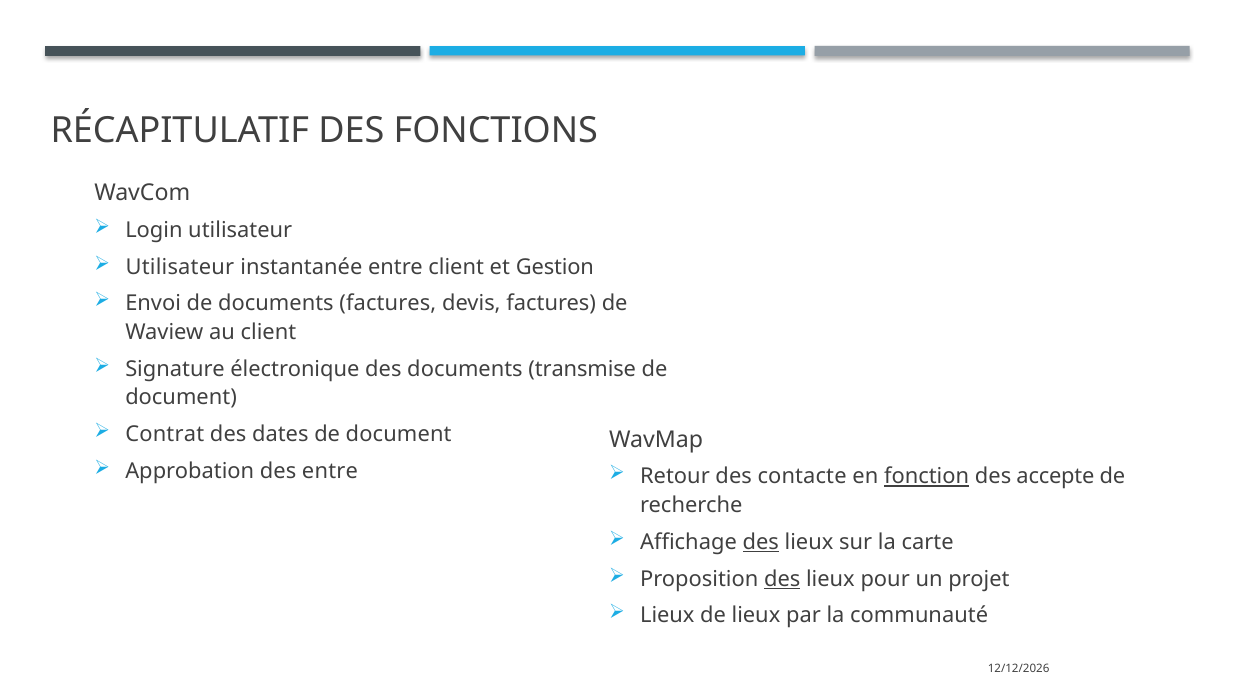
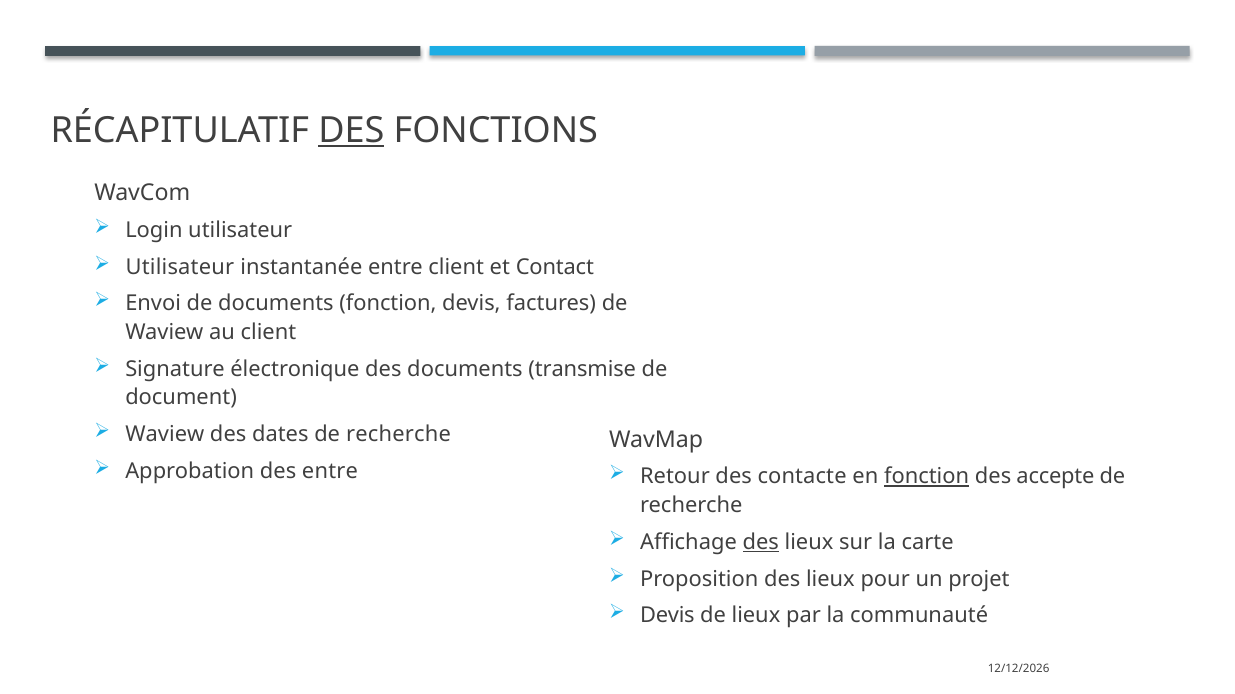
DES underline: none -> present (351, 130)
Gestion: Gestion -> Contact (555, 267)
documents factures: factures -> fonction (388, 304)
Contrat: Contrat -> Waview (165, 435)
dates de document: document -> recherche (399, 435)
des underline: present -> none (782, 579)
Lieux: Lieux -> Devis (667, 616)
